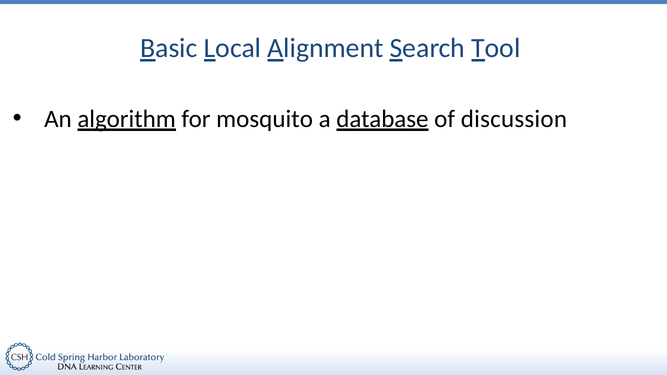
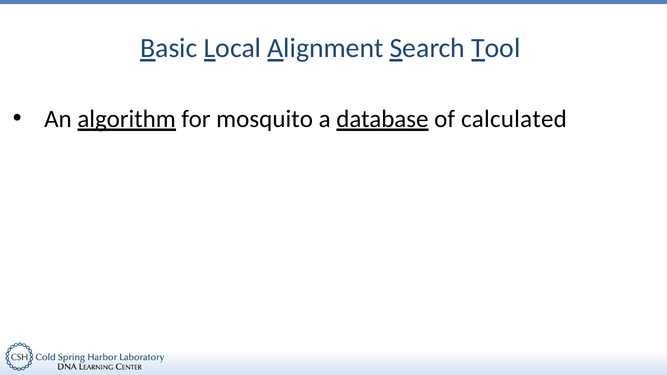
discussion: discussion -> calculated (514, 119)
